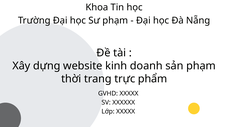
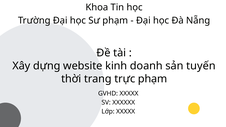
sản phạm: phạm -> tuyến (201, 66)
trực phẩm: phẩm -> phạm (153, 79)
